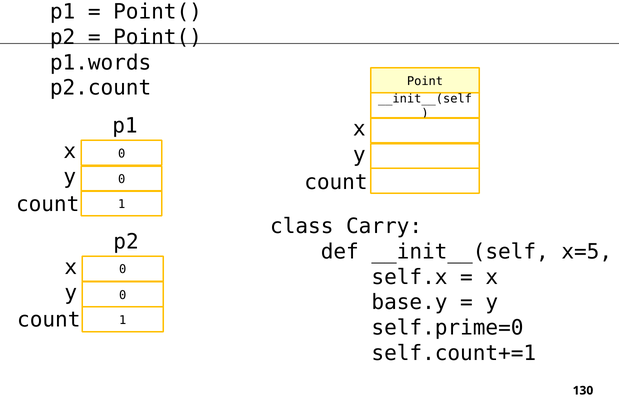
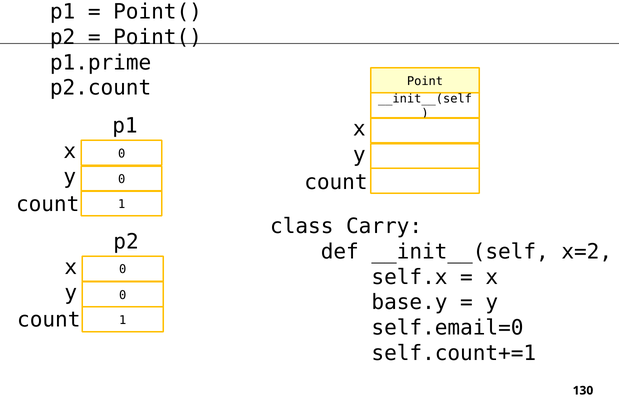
p1.words: p1.words -> p1.prime (101, 63)
x=5: x=5 -> x=2 (587, 252)
self.prime=0: self.prime=0 -> self.email=0 (447, 328)
